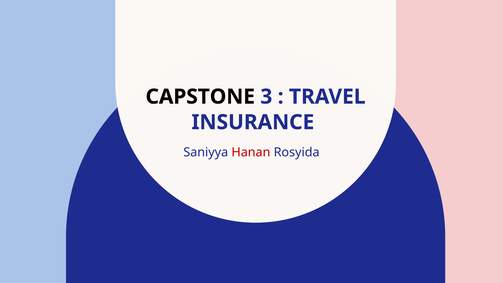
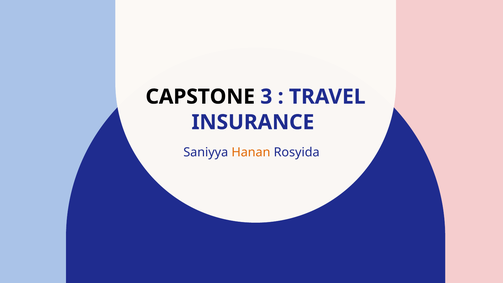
Hanan colour: red -> orange (251, 152)
